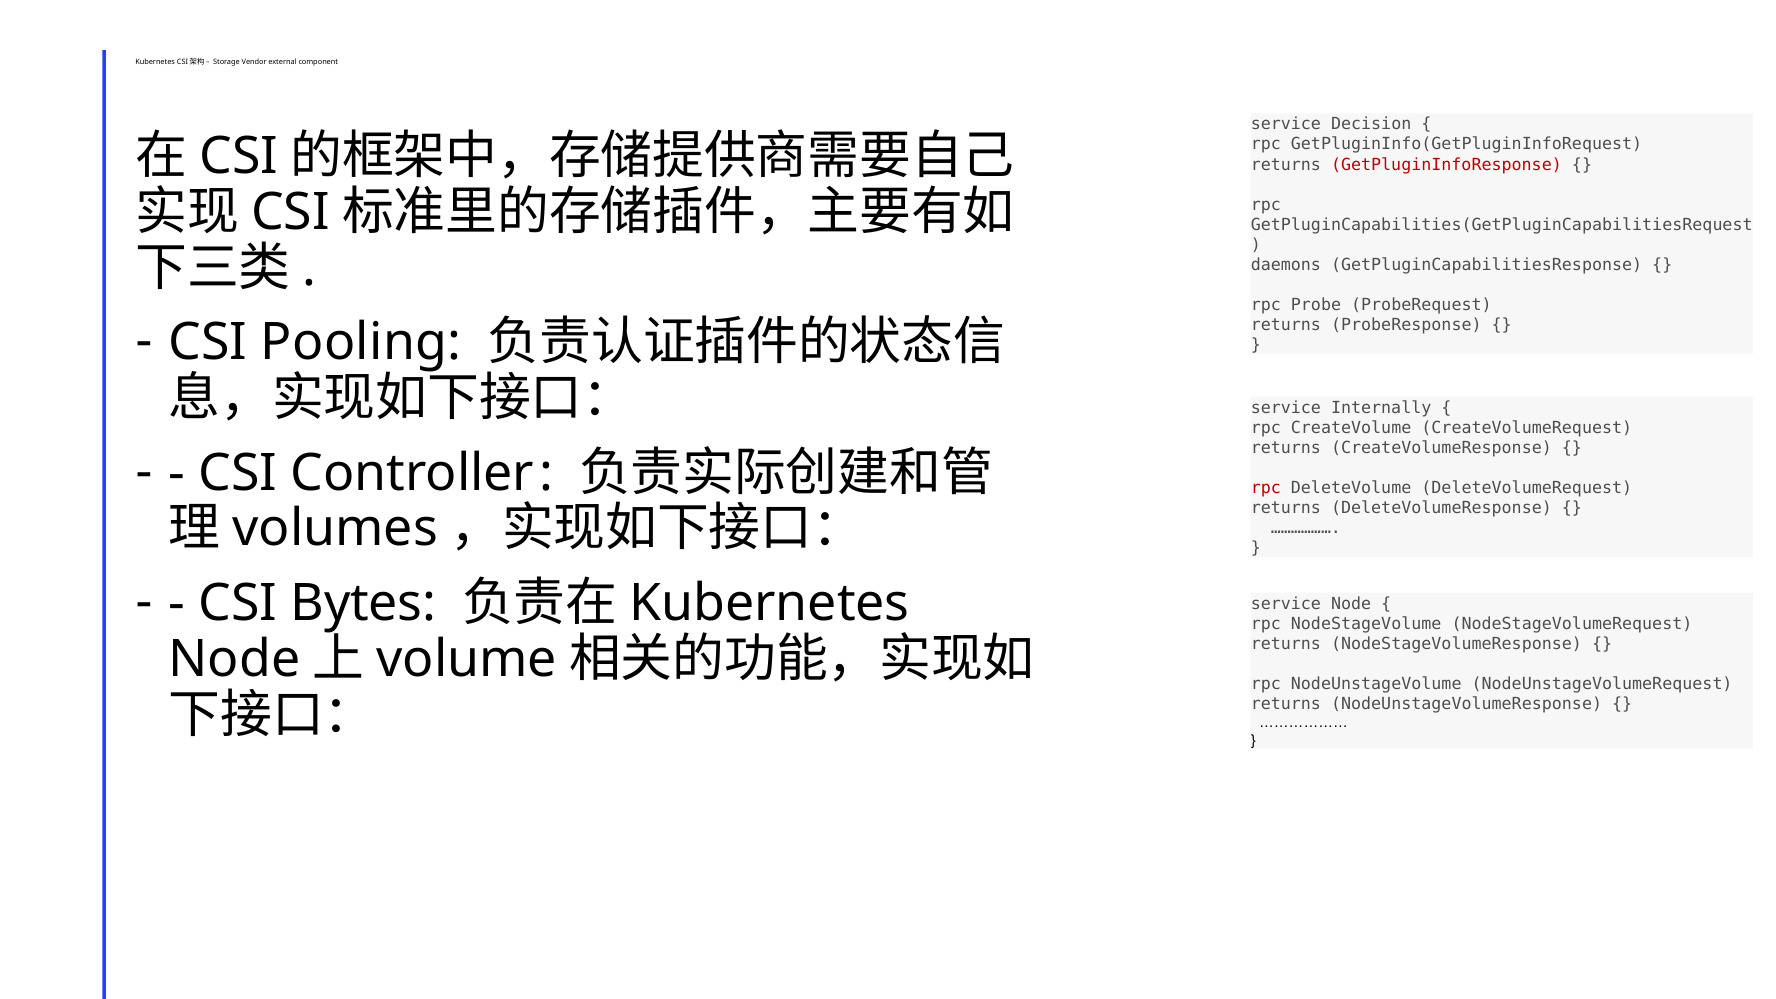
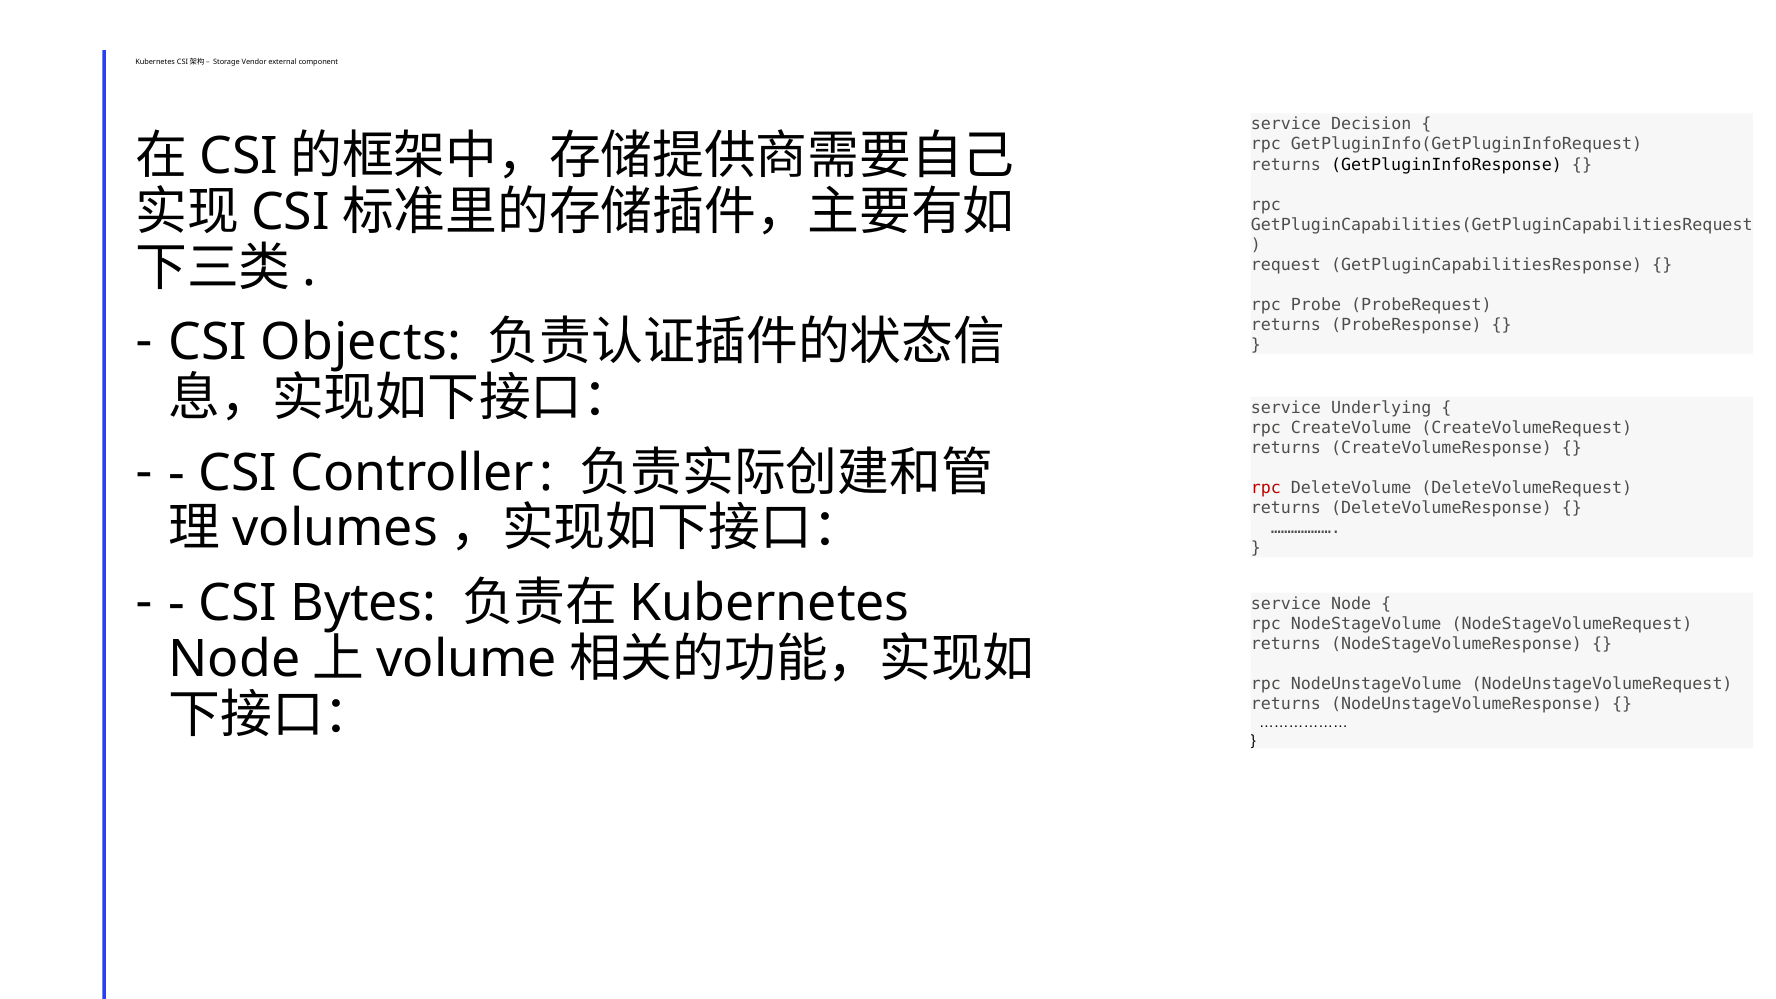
GetPluginInfoResponse colour: red -> black (1446, 165)
daemons: daemons -> request (1286, 265)
Pooling: Pooling -> Objects (361, 343)
Internally: Internally -> Underlying (1381, 408)
